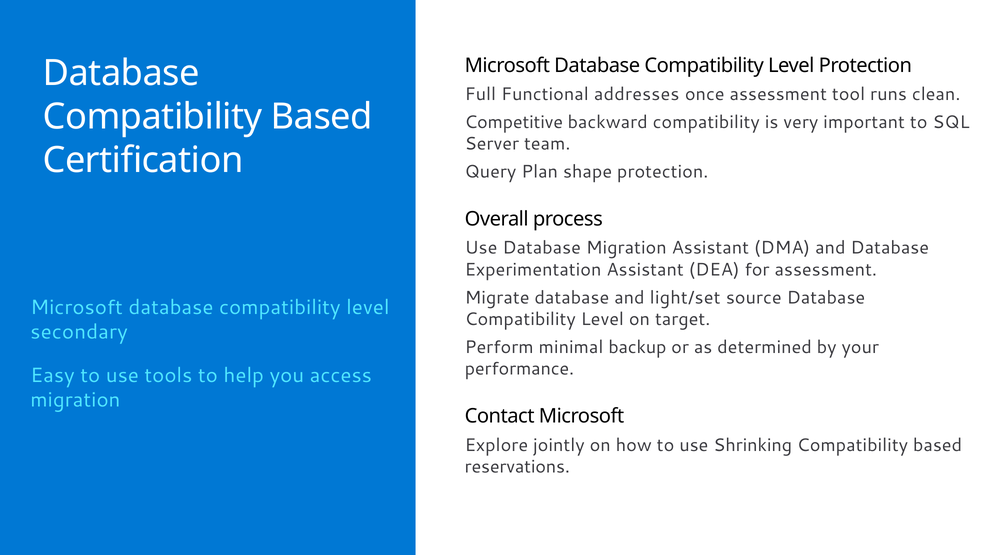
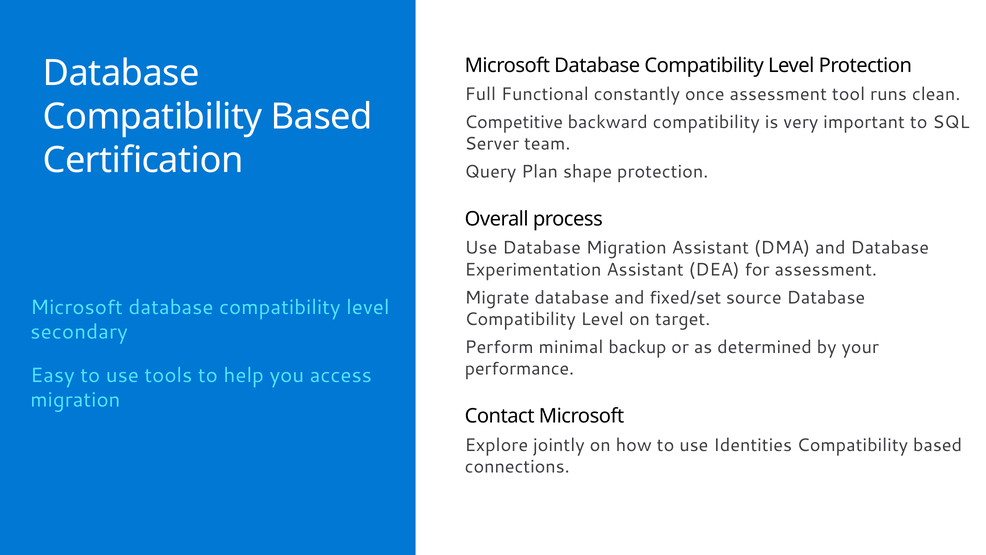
addresses: addresses -> constantly (637, 94)
light/set: light/set -> fixed/set (685, 297)
Shrinking: Shrinking -> Identities (753, 445)
reservations: reservations -> connections (517, 467)
